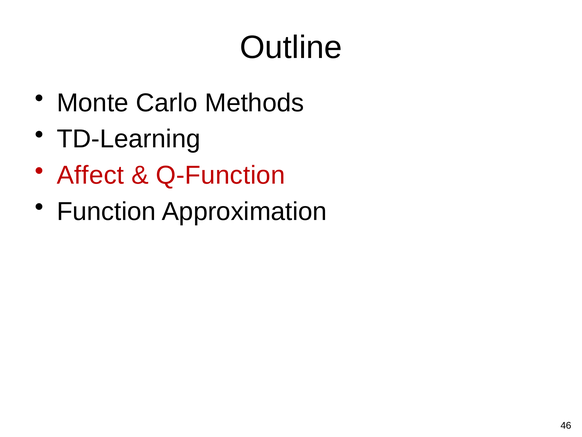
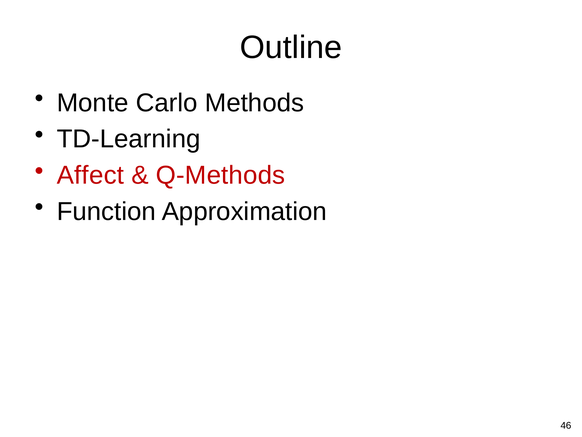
Q-Function: Q-Function -> Q-Methods (221, 175)
